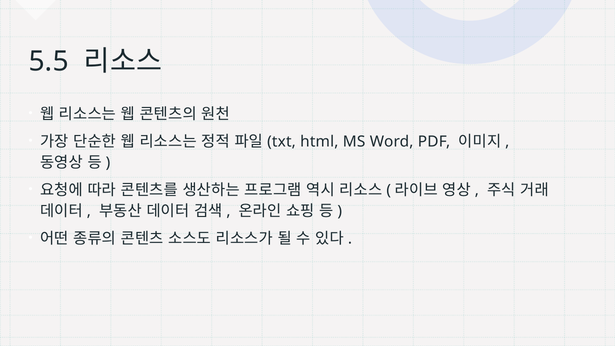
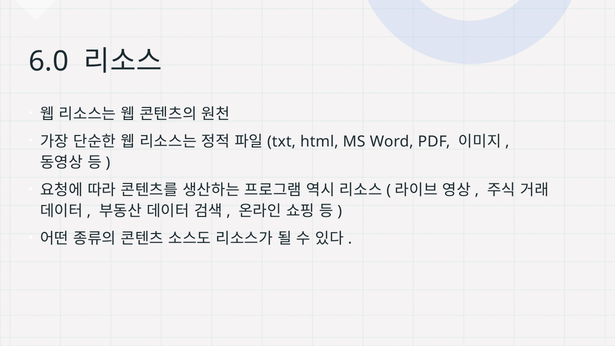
5.5: 5.5 -> 6.0 (49, 61)
